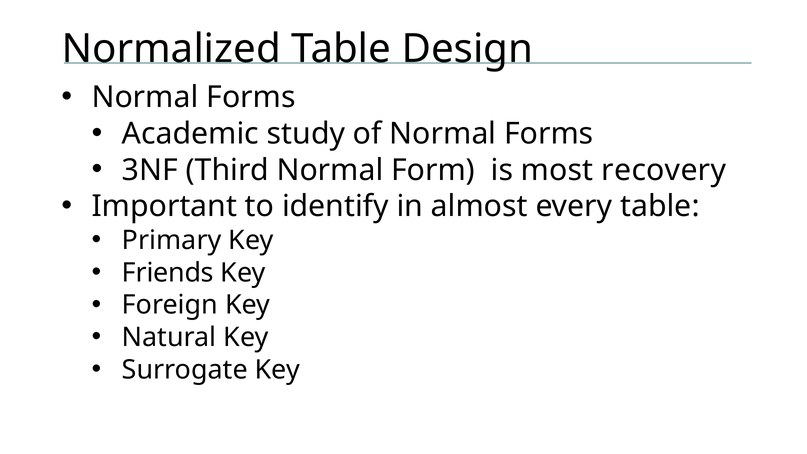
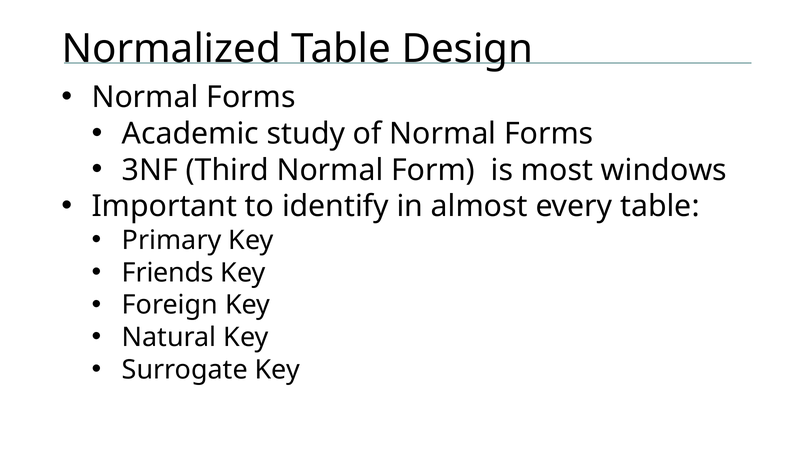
recovery: recovery -> windows (664, 170)
